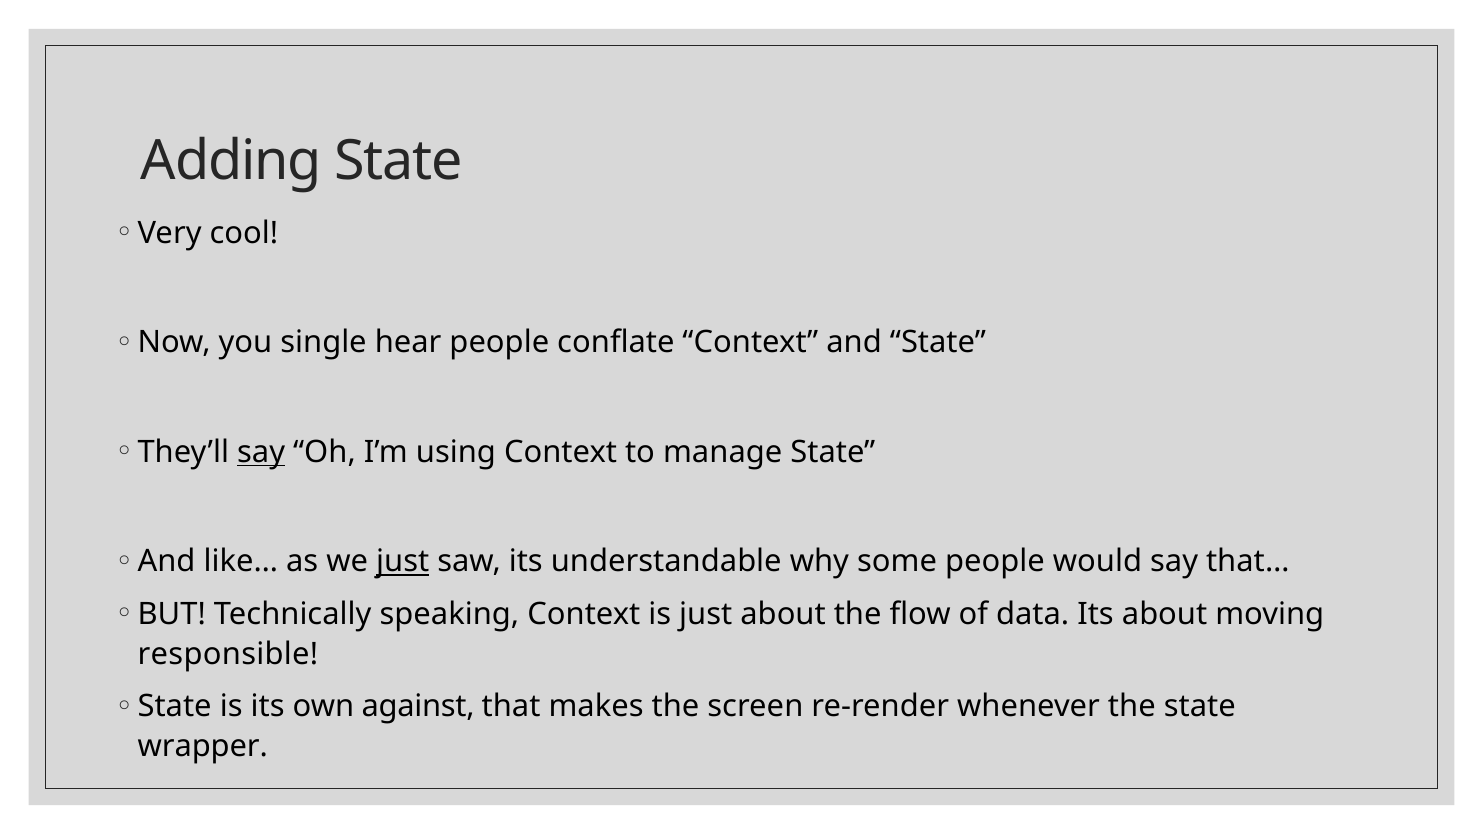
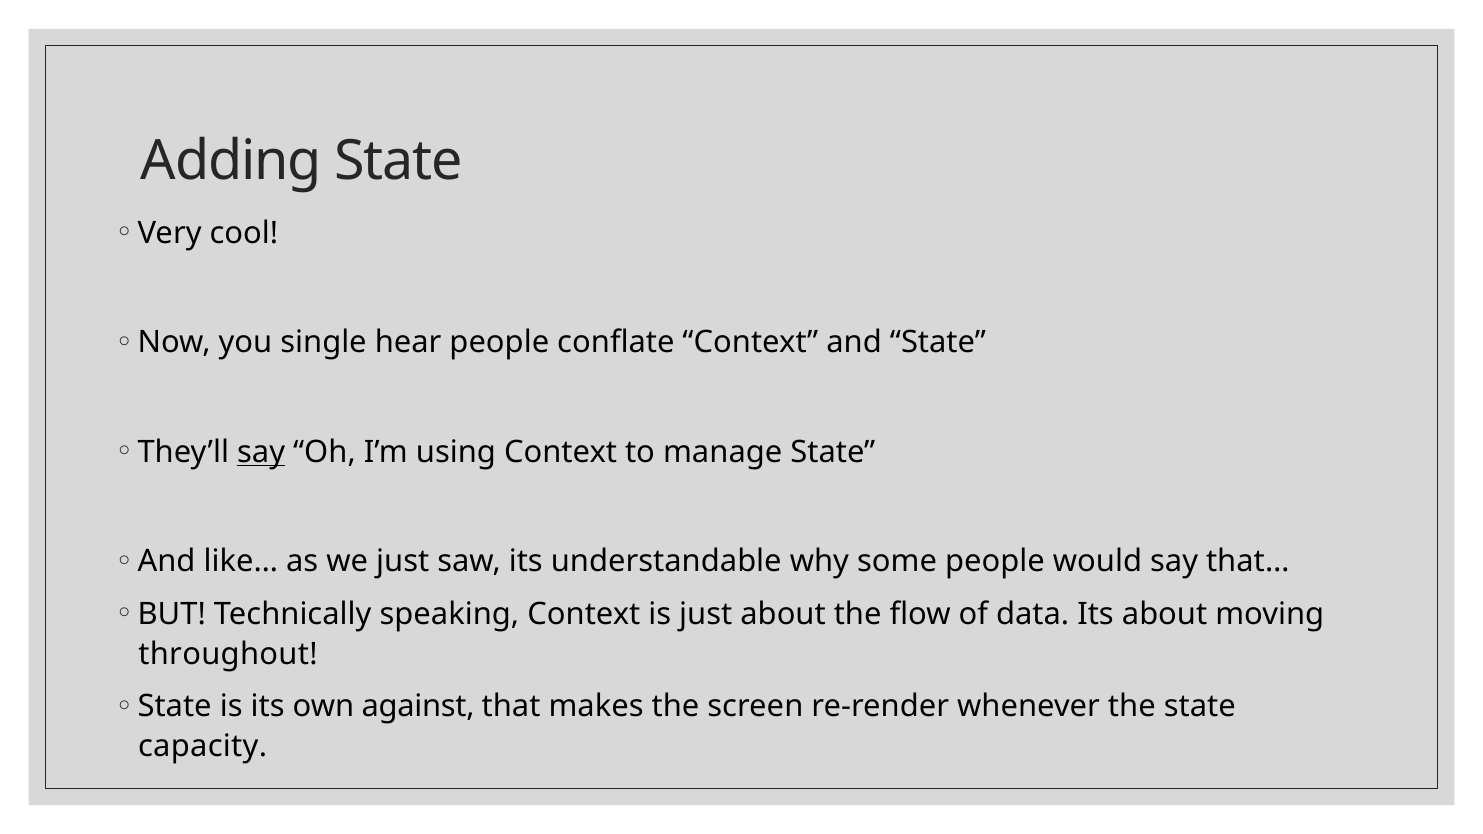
just underline: present -> none (403, 562)
responsible: responsible -> throughout (228, 654)
wrapper: wrapper -> capacity (203, 747)
